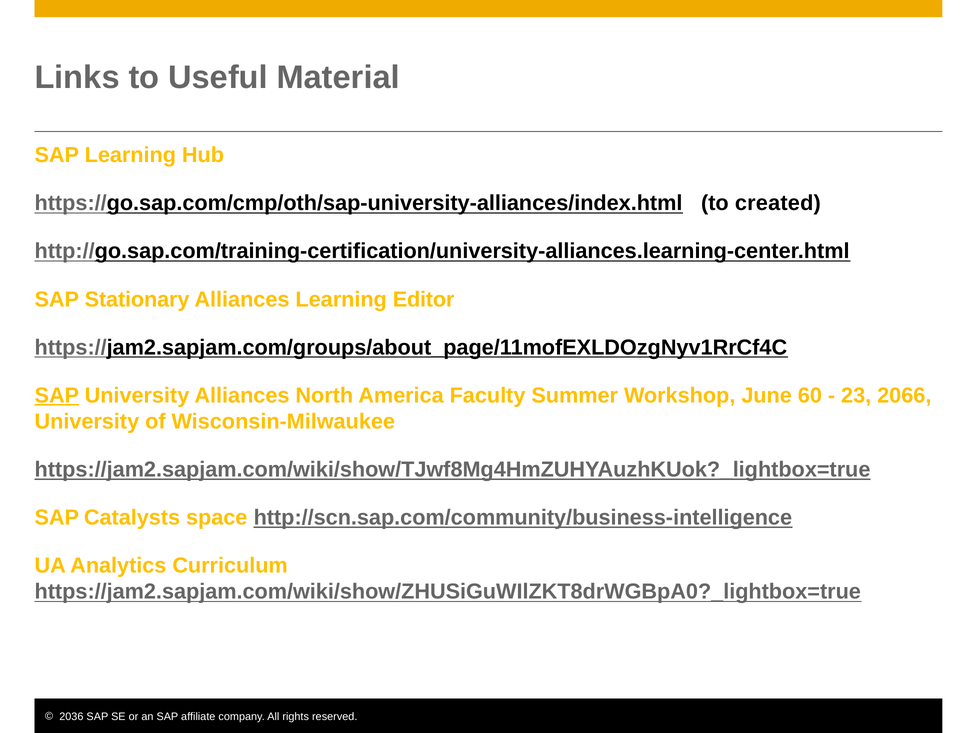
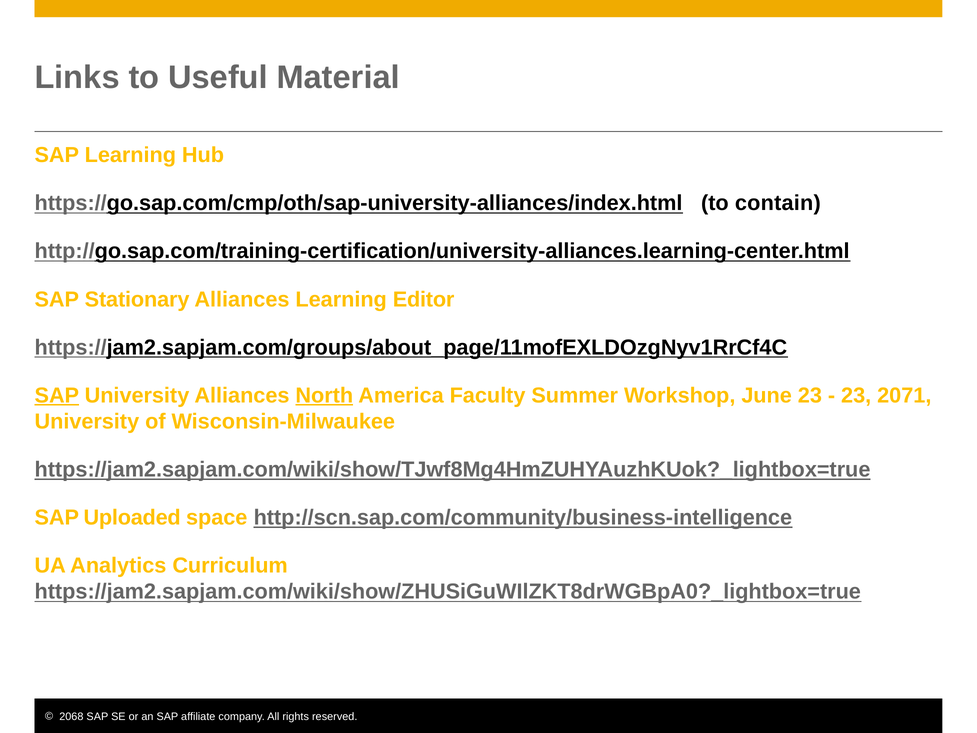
created: created -> contain (778, 203)
North underline: none -> present (324, 395)
June 60: 60 -> 23 (810, 395)
2066: 2066 -> 2071 (904, 395)
Catalysts: Catalysts -> Uploaded (132, 517)
2036: 2036 -> 2068 (71, 716)
